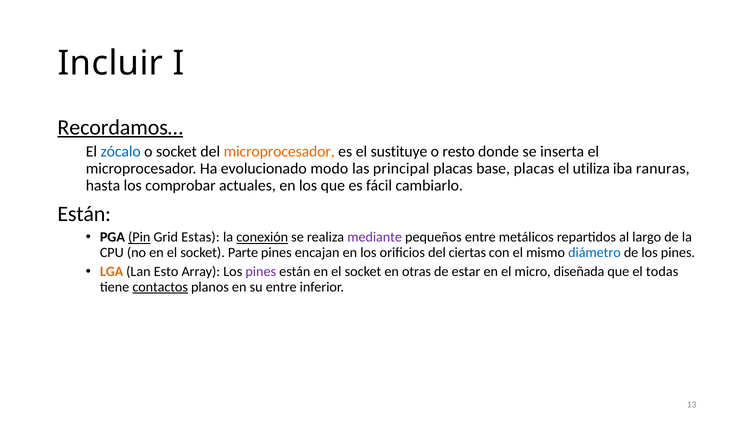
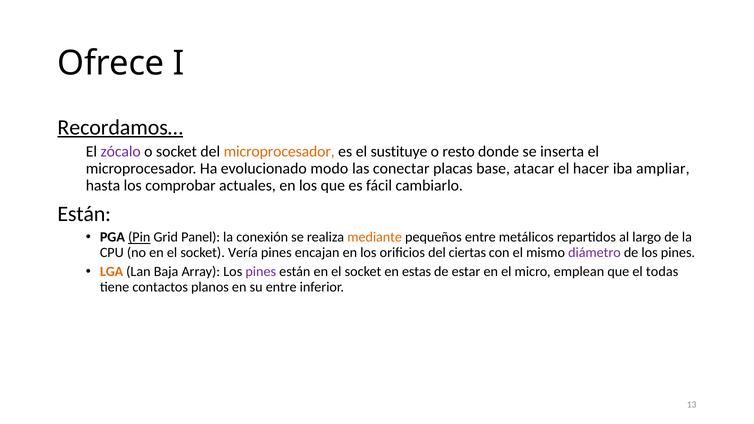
Incluir: Incluir -> Ofrece (111, 63)
zócalo colour: blue -> purple (121, 152)
principal: principal -> conectar (401, 169)
base placas: placas -> atacar (534, 169)
utiliza: utiliza -> hacer (591, 169)
ranuras: ranuras -> ampliar (663, 169)
Estas: Estas -> Panel (201, 237)
conexión underline: present -> none (262, 237)
mediante colour: purple -> orange (375, 237)
Parte: Parte -> Vería (243, 253)
diámetro colour: blue -> purple (594, 253)
Esto: Esto -> Baja (166, 272)
otras: otras -> estas (417, 272)
diseñada: diseñada -> emplean (579, 272)
contactos underline: present -> none (160, 287)
